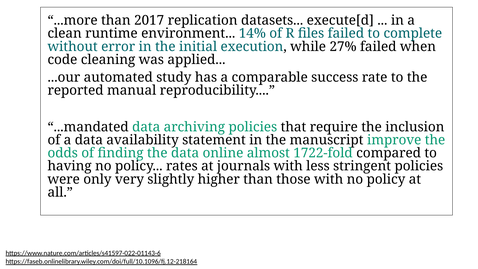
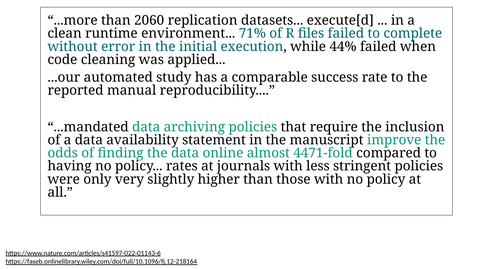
2017: 2017 -> 2060 (149, 20)
14%: 14% -> 71% (252, 34)
27%: 27% -> 44% (343, 47)
1722-fold: 1722-fold -> 4471-fold (323, 153)
